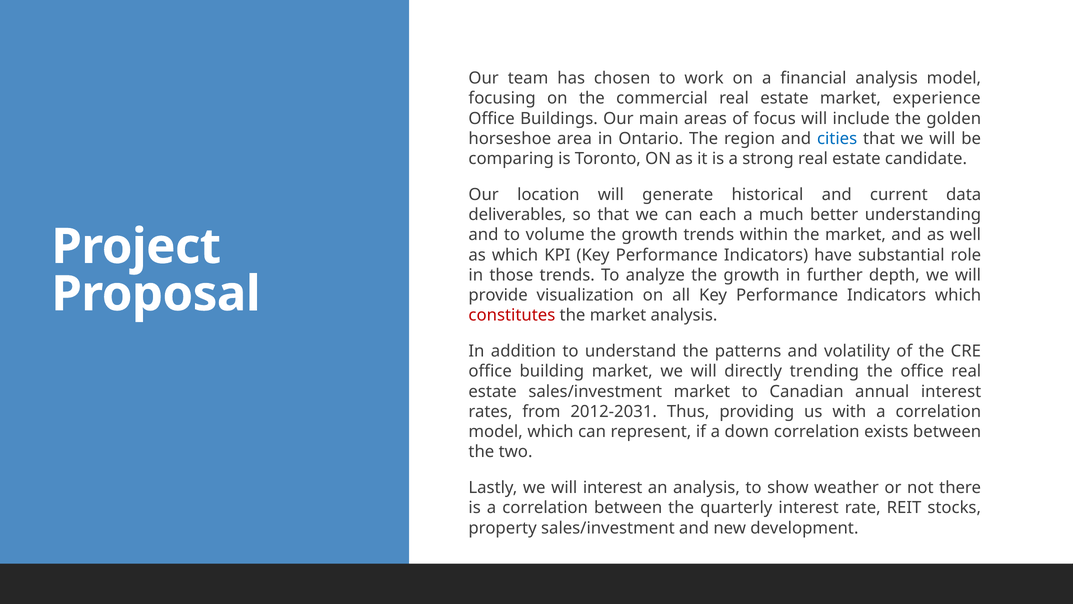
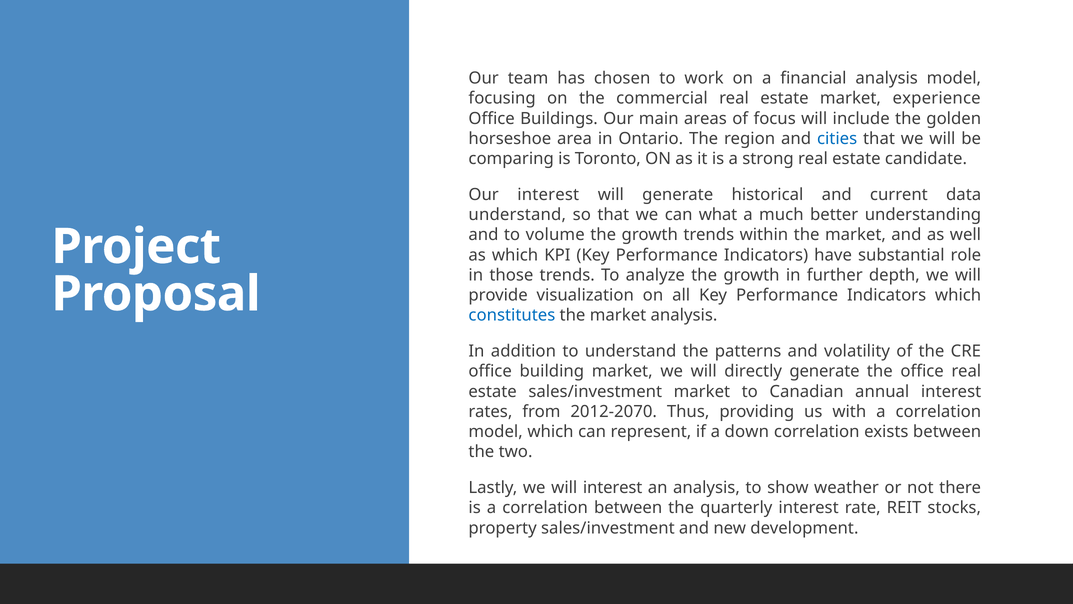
Our location: location -> interest (548, 195)
deliverables: deliverables -> understand (517, 215)
each: each -> what (718, 215)
constitutes colour: red -> blue (512, 315)
directly trending: trending -> generate (825, 371)
2012-2031: 2012-2031 -> 2012-2070 (614, 411)
